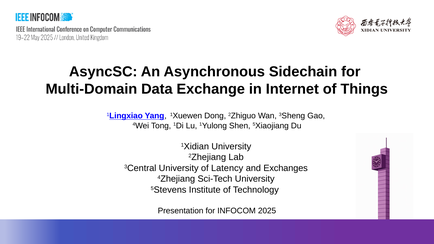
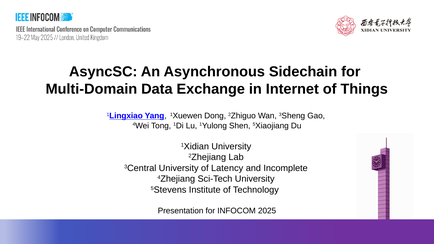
Exchanges: Exchanges -> Incomplete (286, 168)
